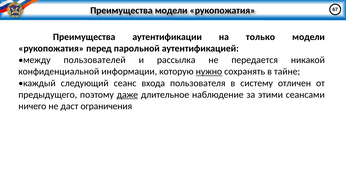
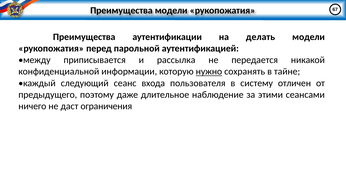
только: только -> делать (260, 37)
пользователей: пользователей -> приписывается (95, 60)
даже underline: present -> none (127, 94)
